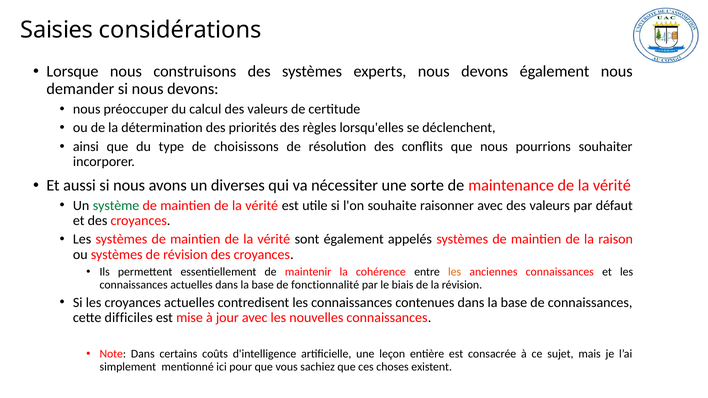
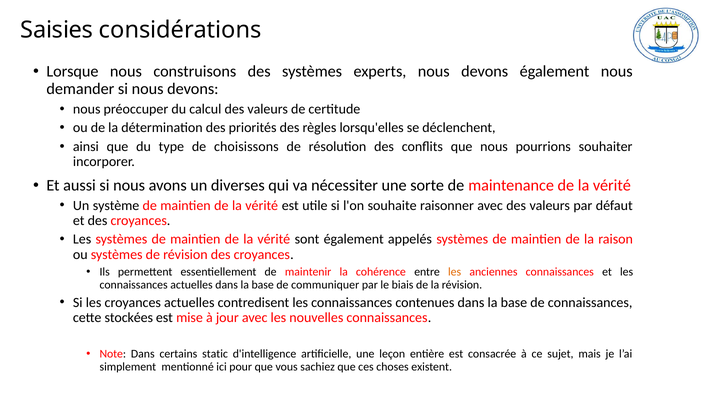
système colour: green -> black (116, 206)
fonctionnalité: fonctionnalité -> communiquer (325, 285)
difficiles: difficiles -> stockées (129, 318)
coûts: coûts -> static (215, 354)
